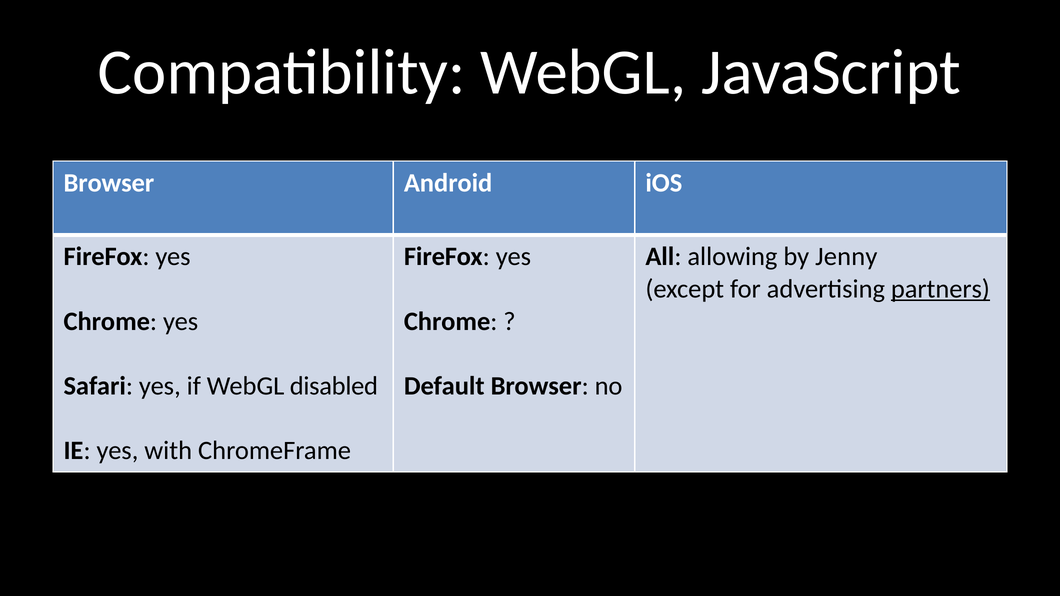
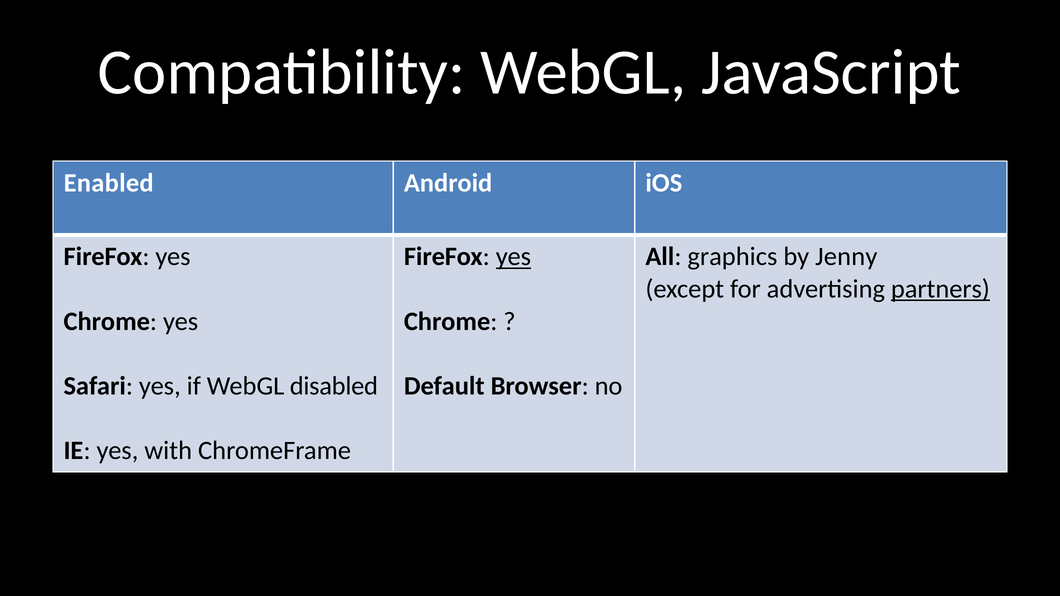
Browser: Browser -> Enabled (109, 183)
yes underline: none -> present (513, 257)
allowing: allowing -> graphics (732, 257)
